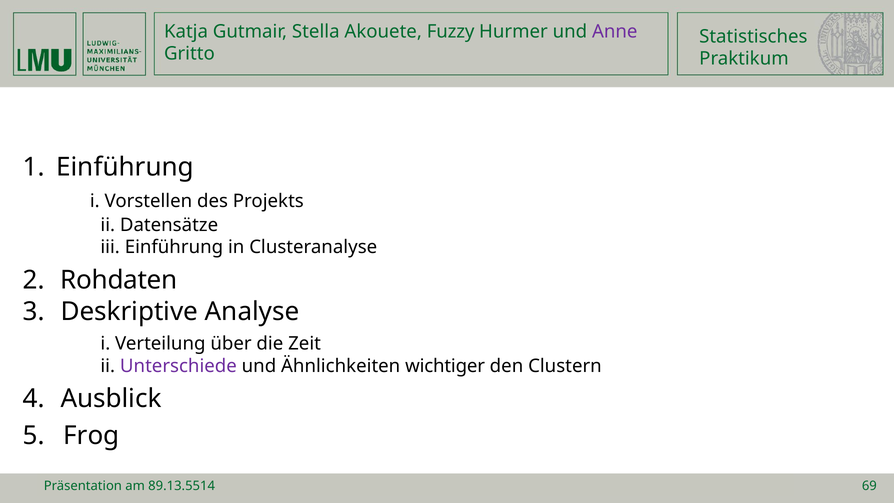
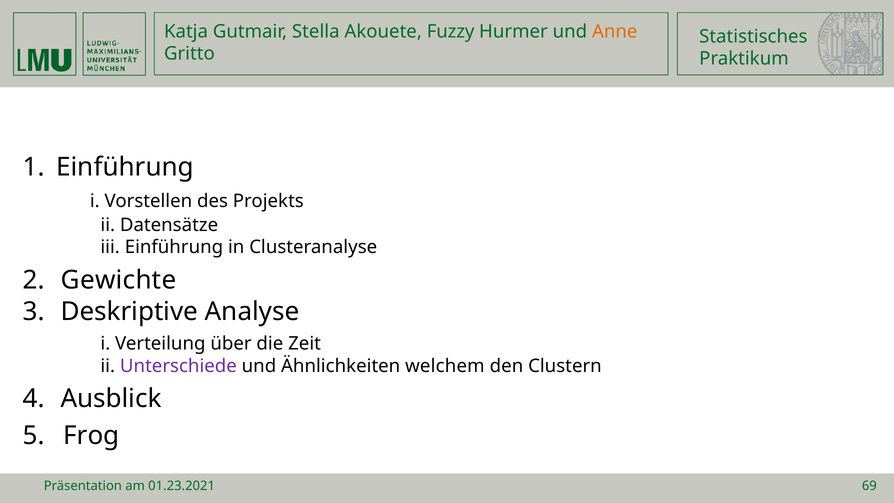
Anne colour: purple -> orange (615, 31)
Rohdaten: Rohdaten -> Gewichte (119, 280)
wichtiger: wichtiger -> welchem (445, 366)
89.13.5514: 89.13.5514 -> 01.23.2021 (182, 486)
